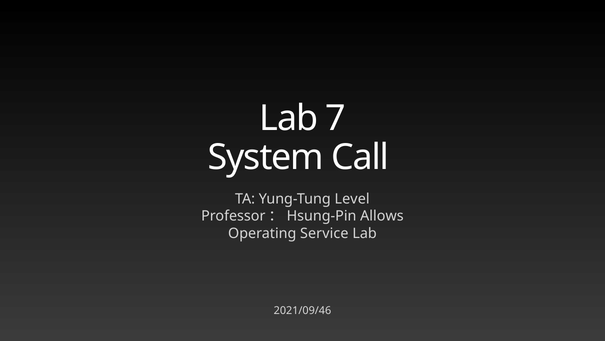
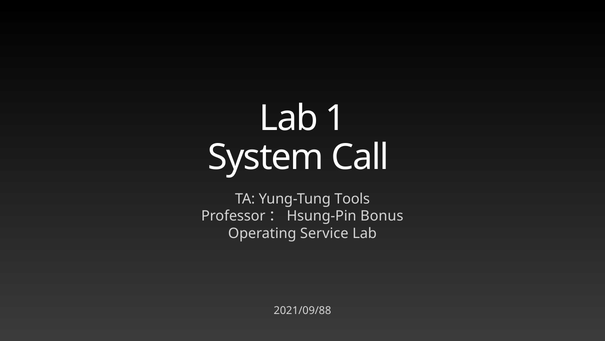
7: 7 -> 1 (335, 118)
Level: Level -> Tools (352, 198)
Allows: Allows -> Bonus (382, 216)
2021/09/46: 2021/09/46 -> 2021/09/88 (302, 310)
